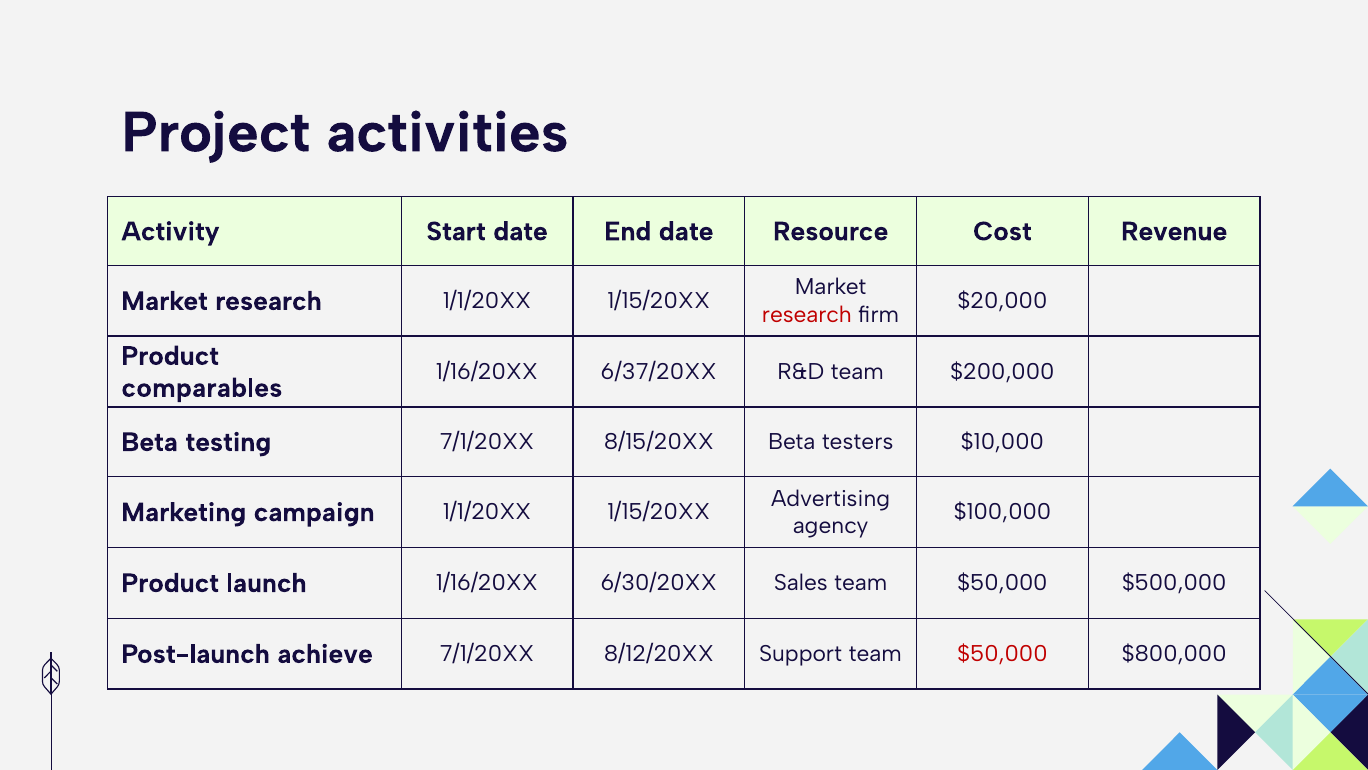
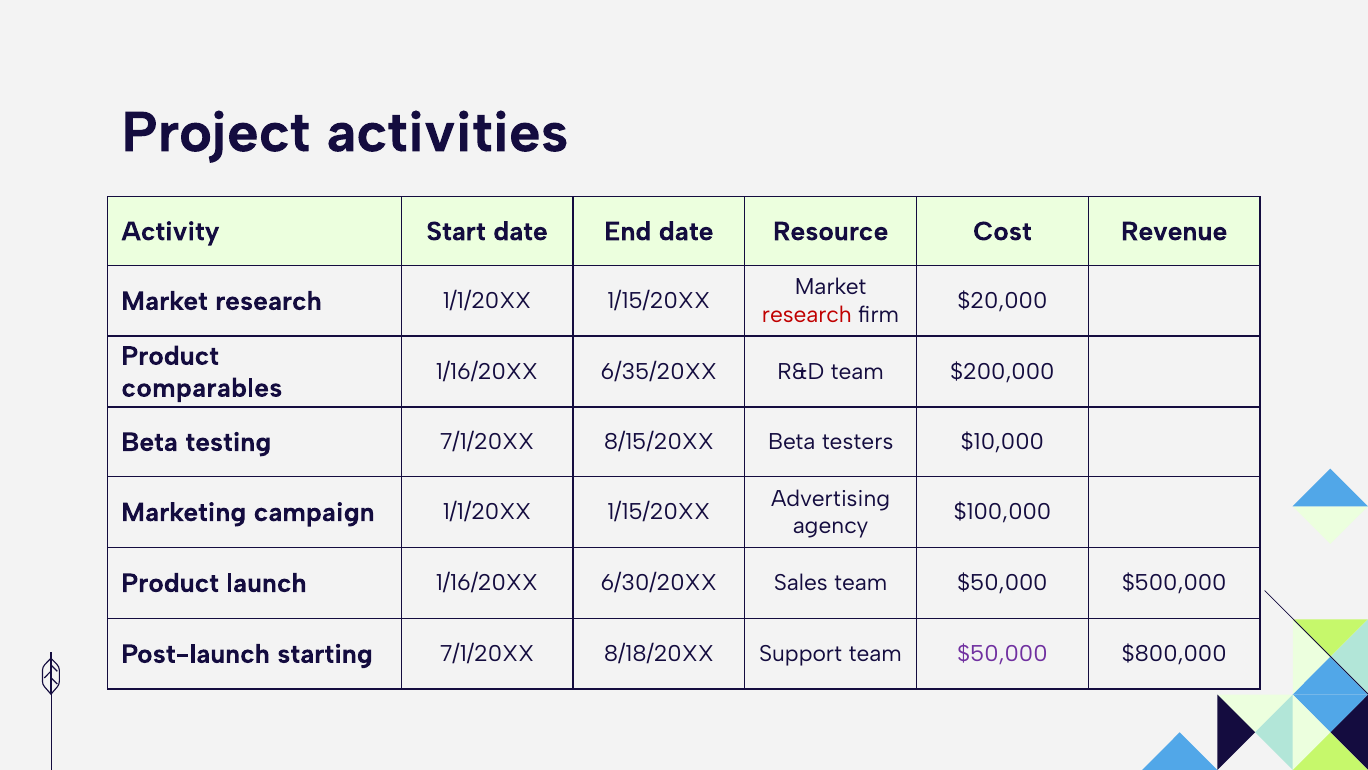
6/37/20XX: 6/37/20XX -> 6/35/20XX (659, 372)
achieve: achieve -> starting (325, 654)
8/12/20XX: 8/12/20XX -> 8/18/20XX (659, 654)
$50,000 colour: red -> purple (1002, 654)
